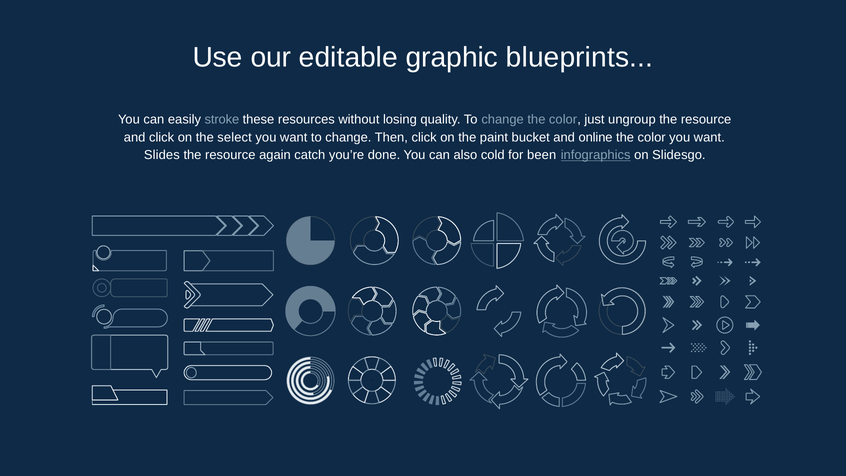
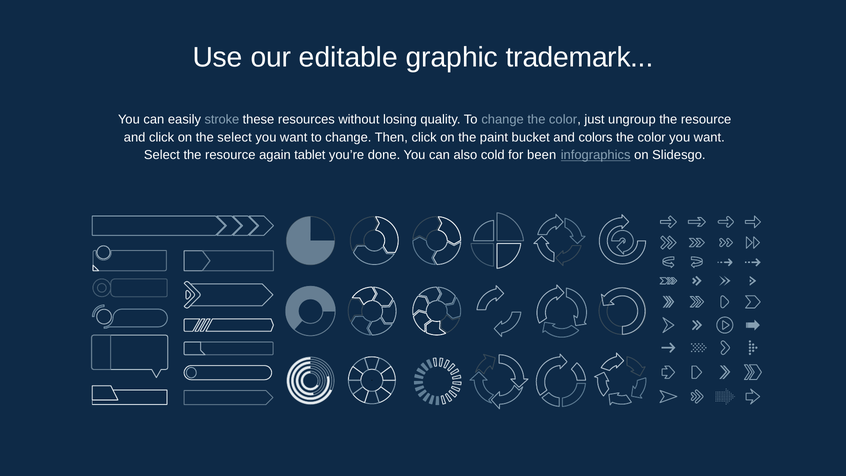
blueprints: blueprints -> trademark (580, 57)
online: online -> colors (596, 137)
Slides: Slides -> Select (162, 155)
catch: catch -> tablet (310, 155)
